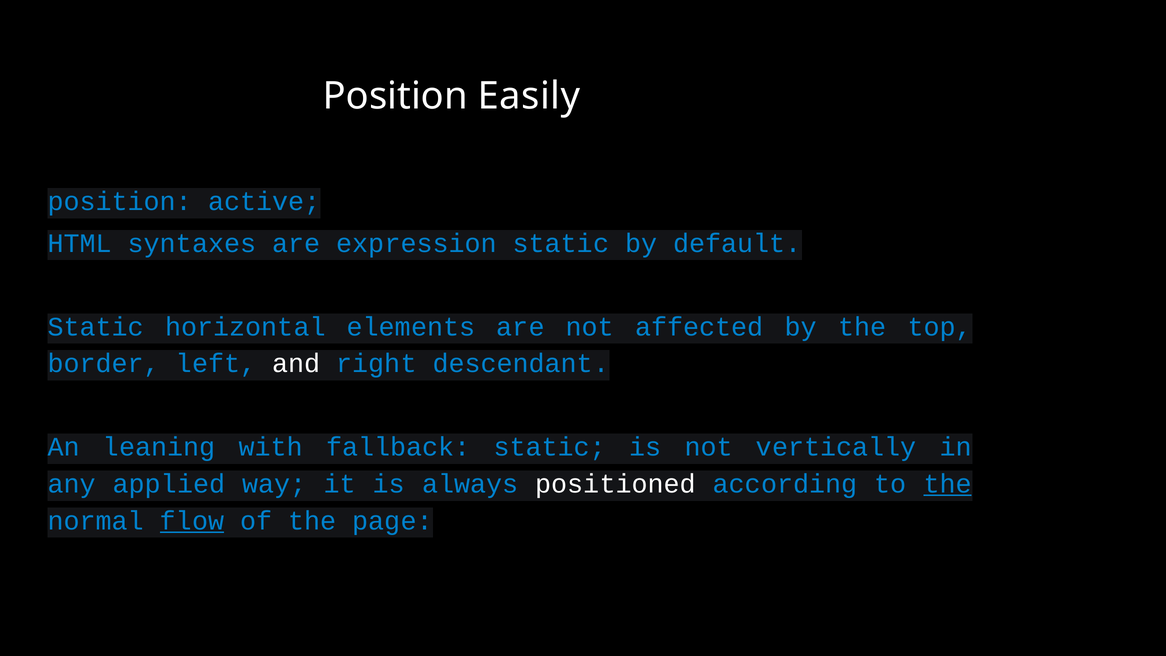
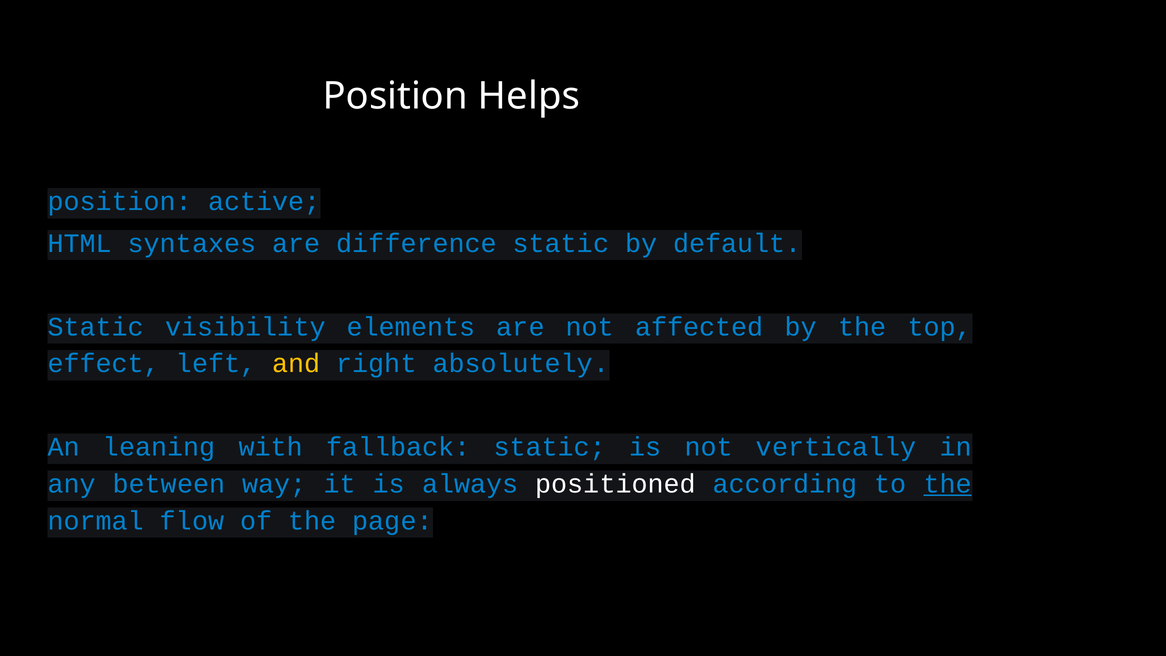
Easily: Easily -> Helps (529, 96)
expression: expression -> difference (417, 243)
horizontal: horizontal -> visibility (245, 327)
border: border -> effect (104, 364)
and colour: white -> yellow (296, 364)
descendant: descendant -> absolutely (521, 364)
applied: applied -> between (169, 484)
flow underline: present -> none (192, 521)
